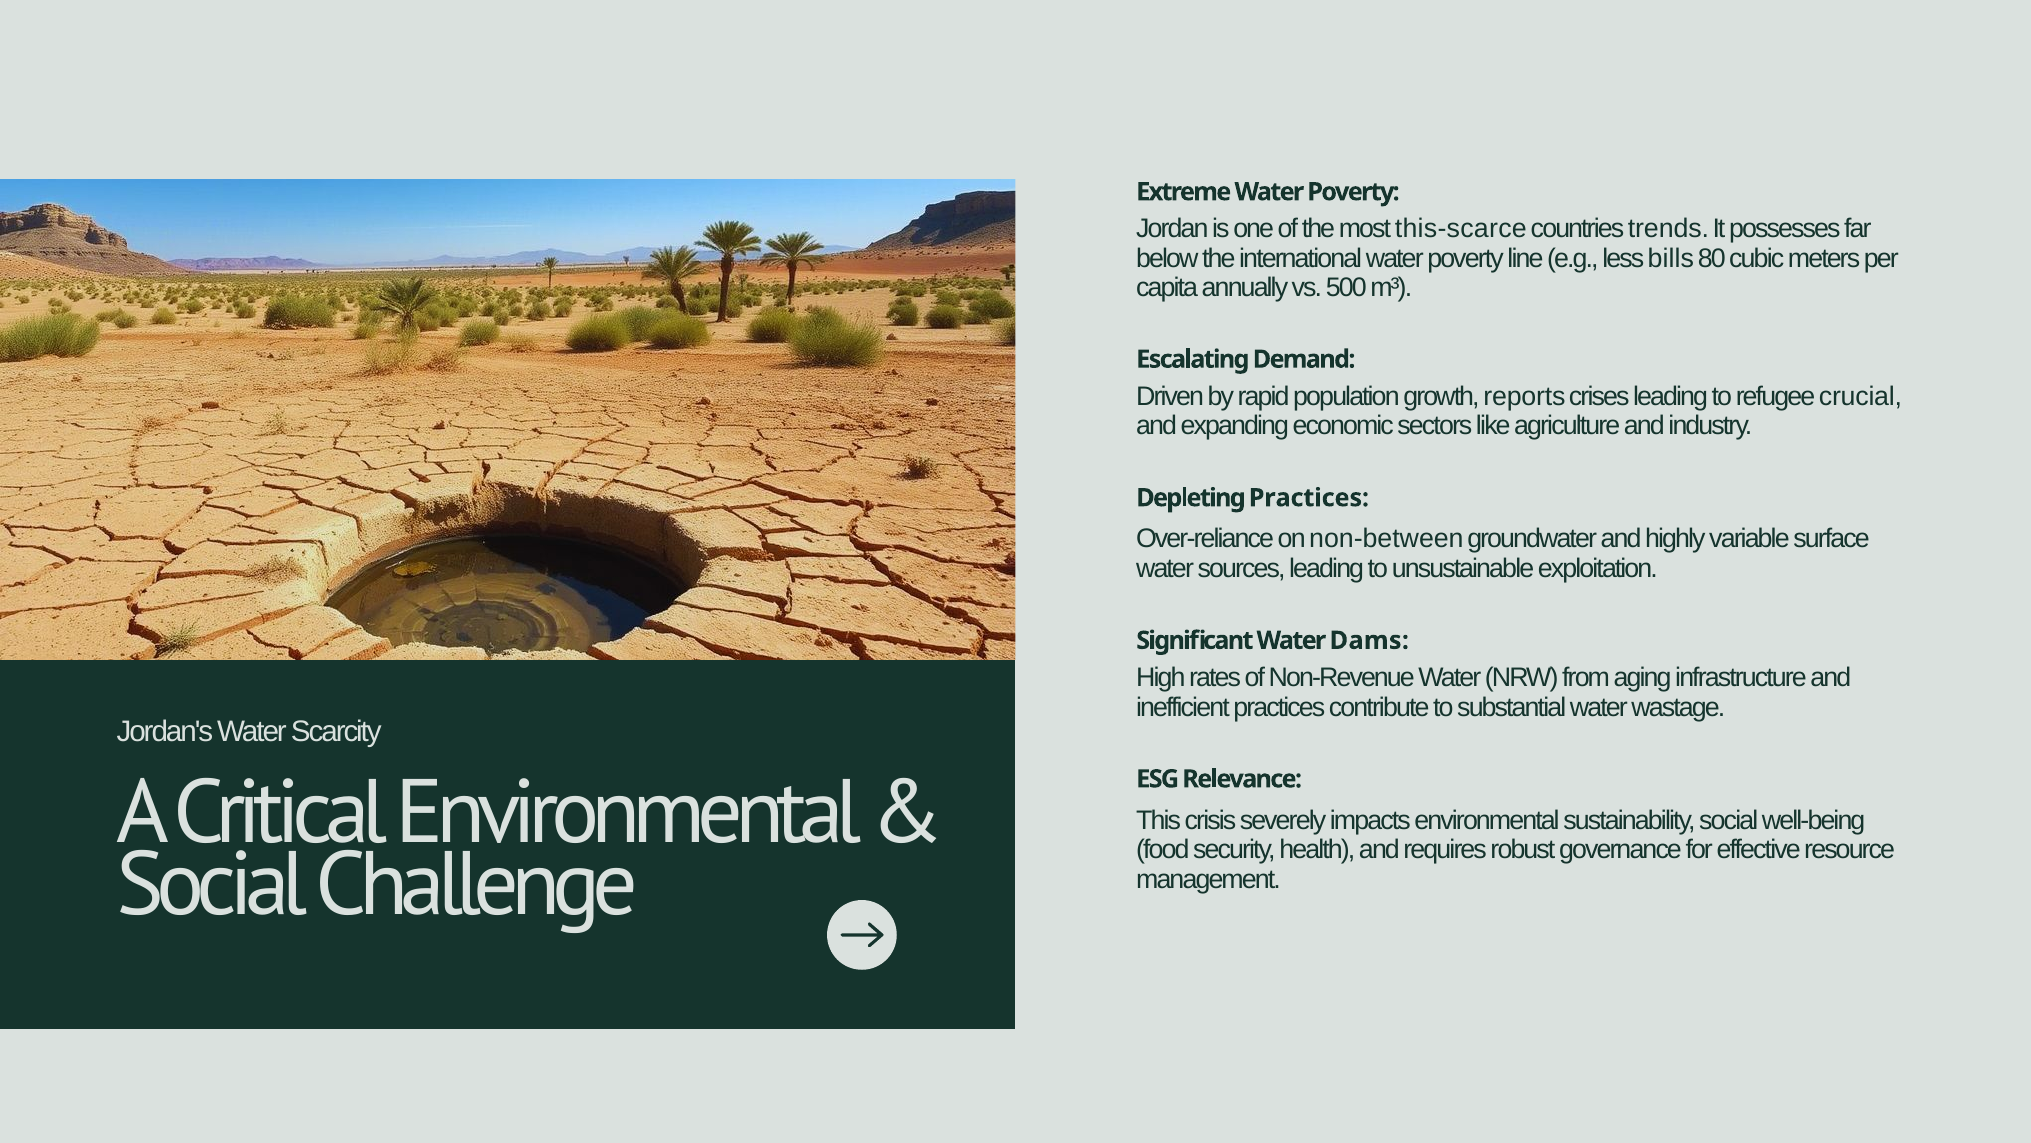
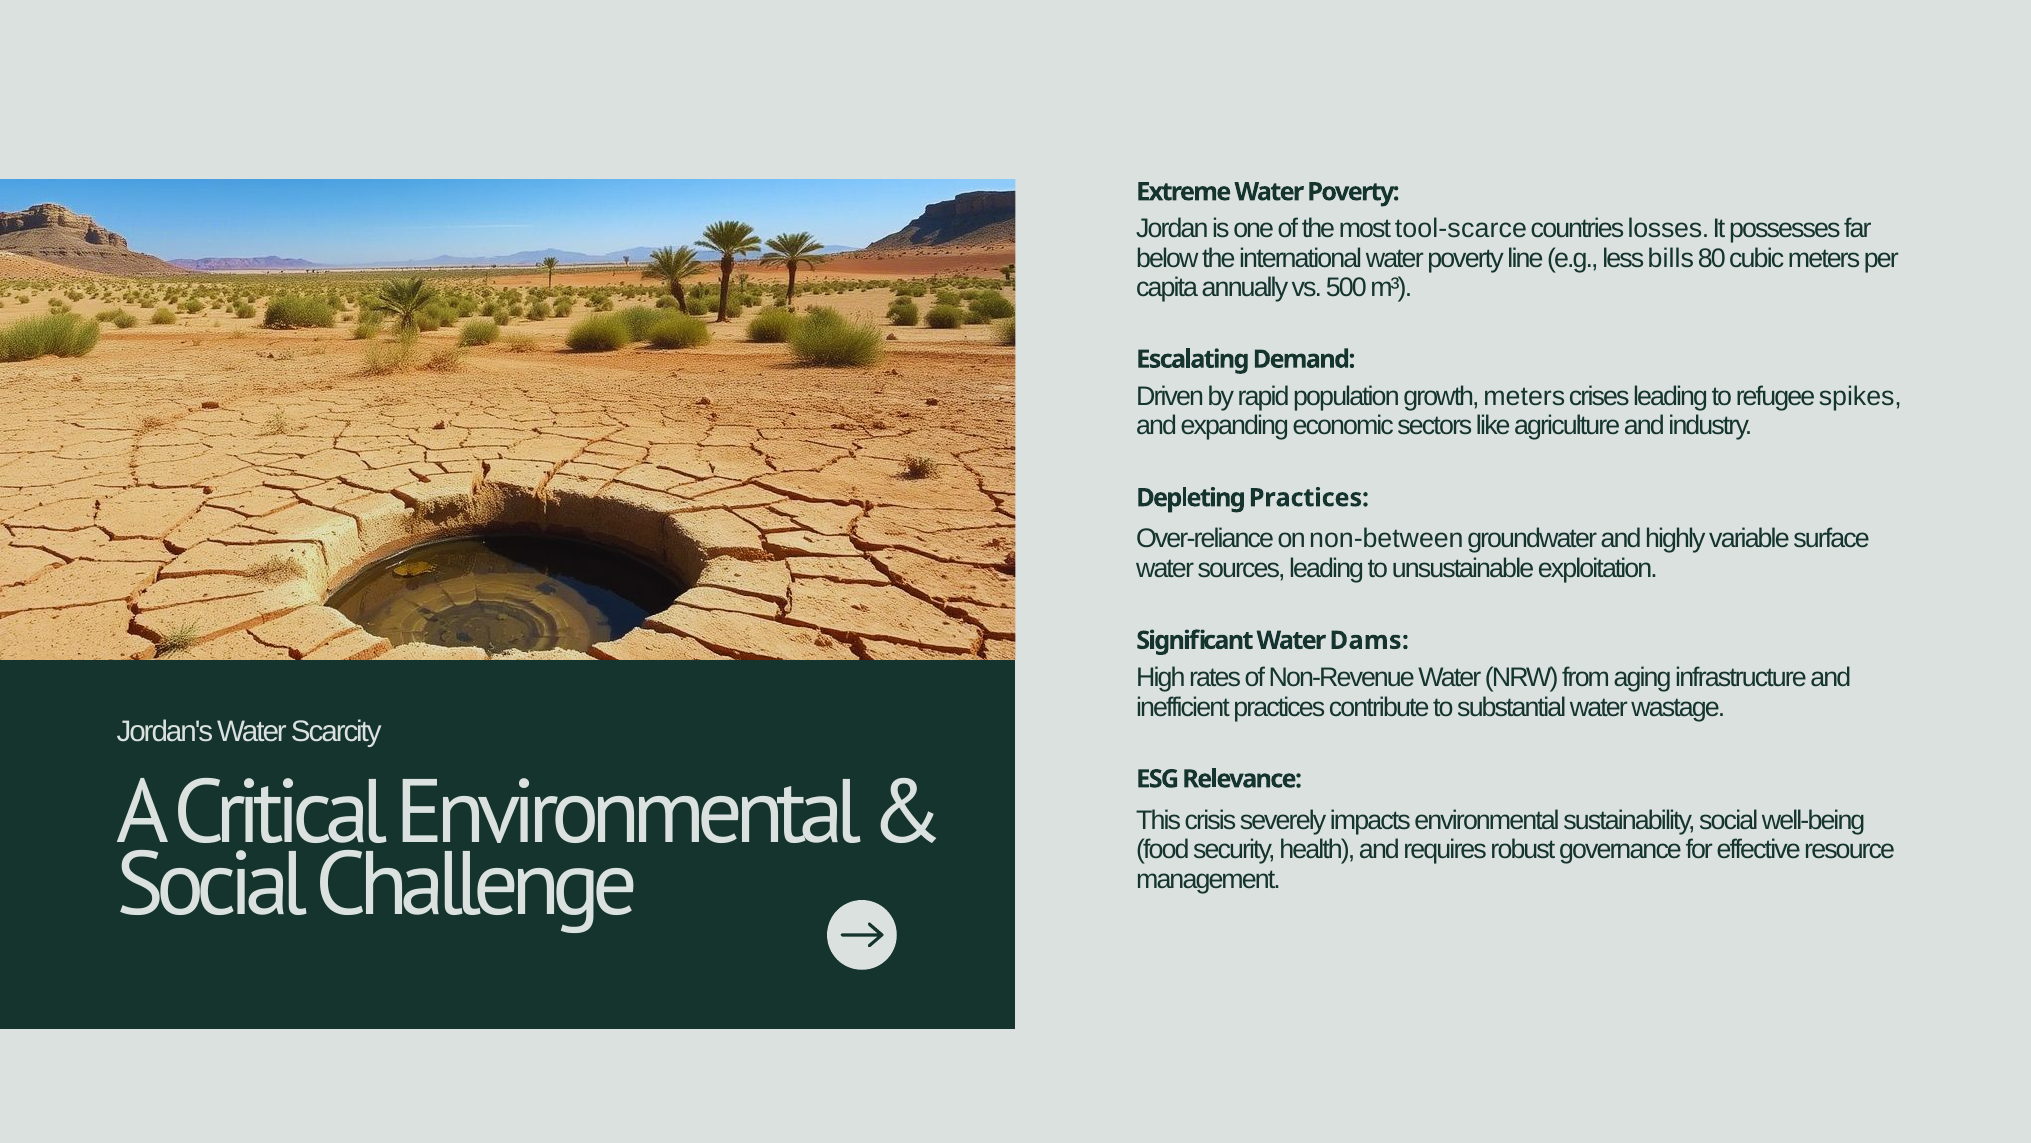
this-scarce: this-scarce -> tool-scarce (1461, 229)
trends: trends -> losses (1669, 229)
growth reports: reports -> meters (1524, 396)
crucial: crucial -> spikes (1860, 396)
